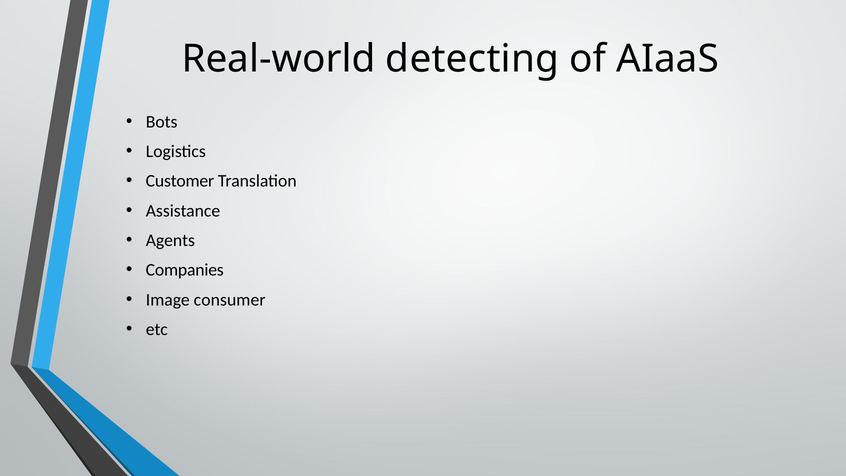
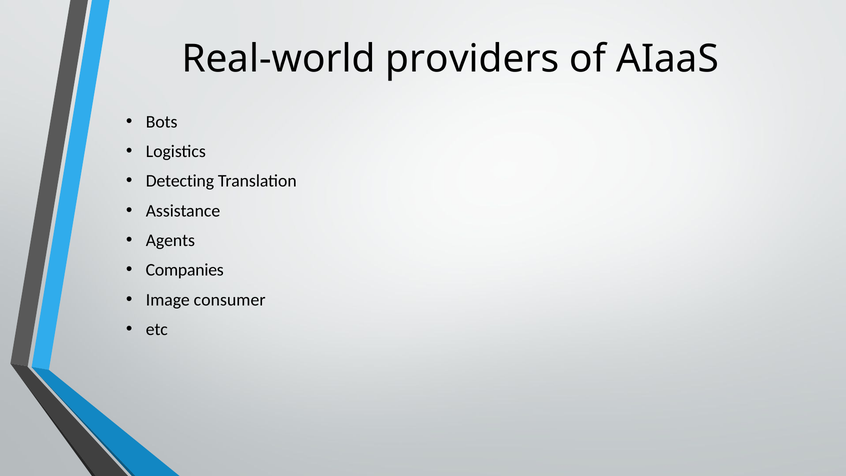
detecting: detecting -> providers (472, 59)
Customer: Customer -> Detecting (180, 181)
